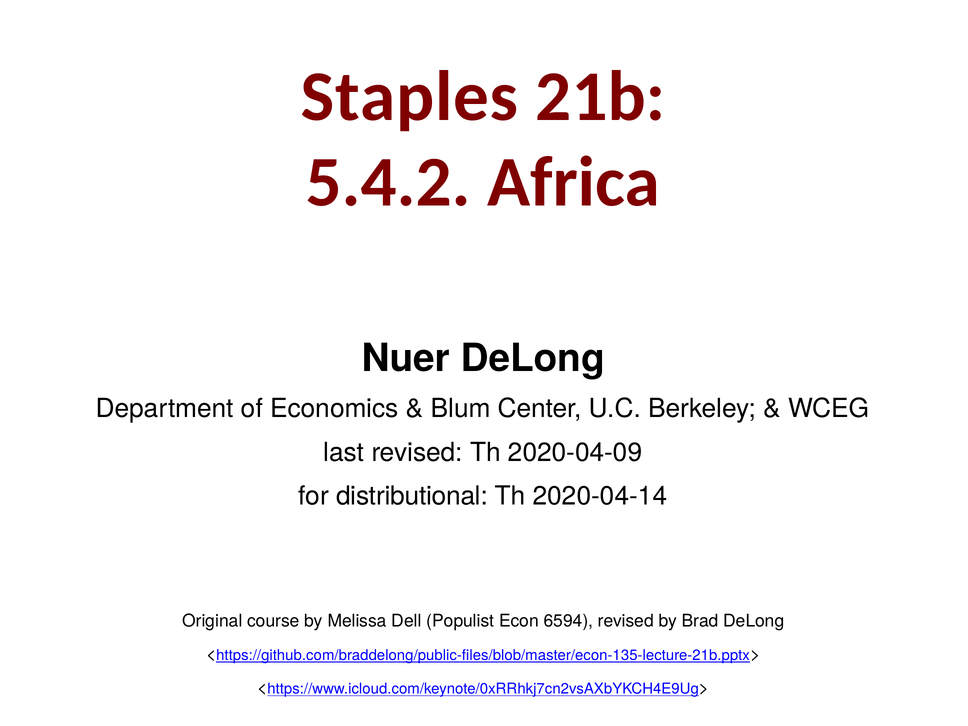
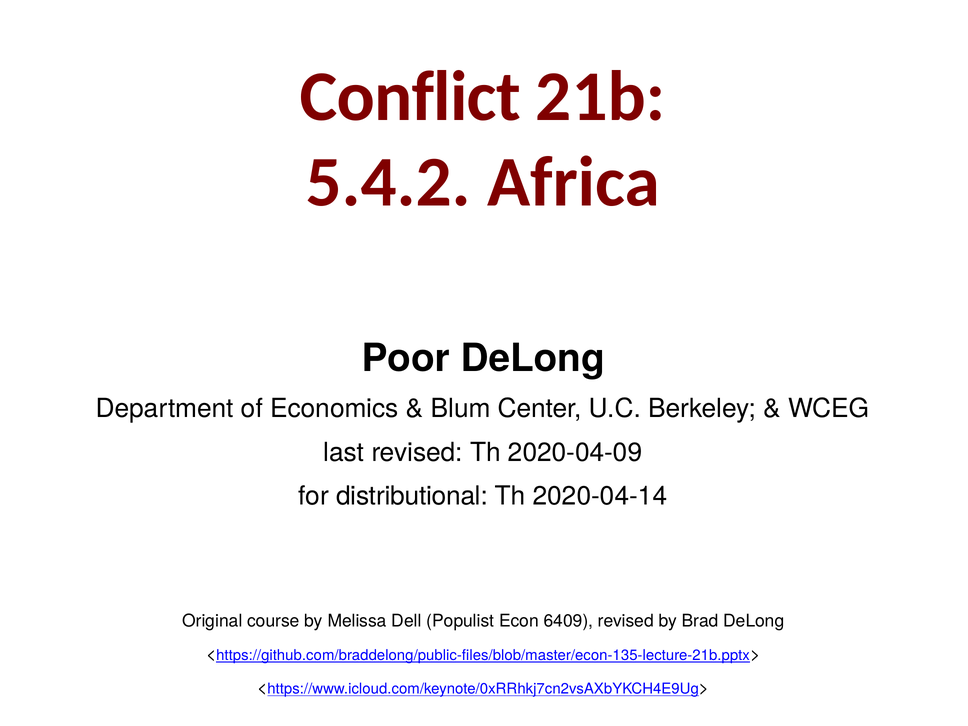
Staples: Staples -> Conflict (410, 97)
Nuer: Nuer -> Poor (406, 358)
6594: 6594 -> 6409 (568, 621)
